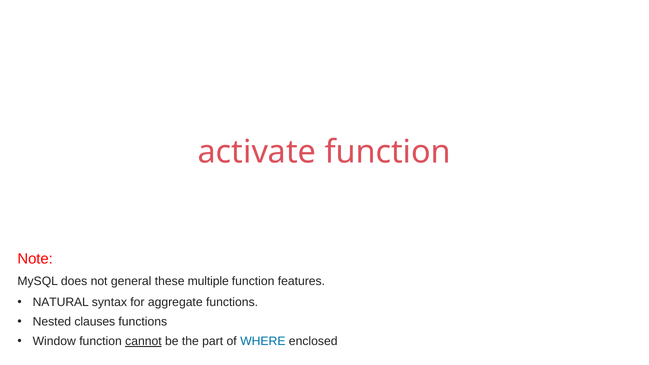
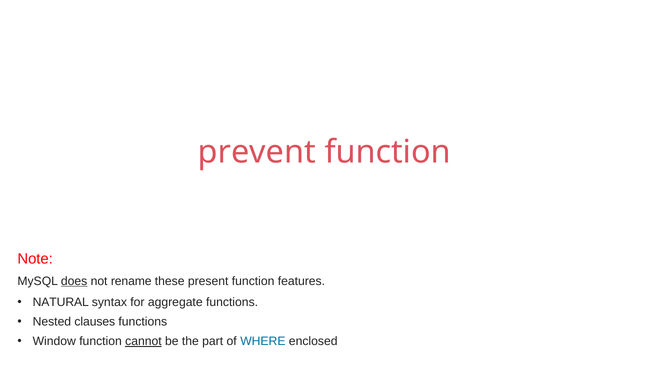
activate: activate -> prevent (257, 152)
does underline: none -> present (74, 281)
general: general -> rename (131, 281)
multiple: multiple -> present (208, 281)
